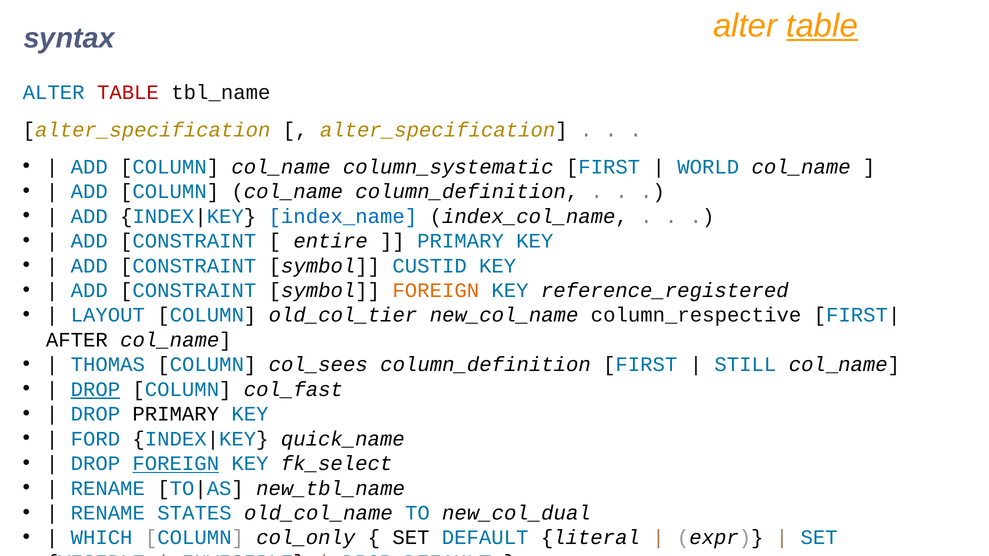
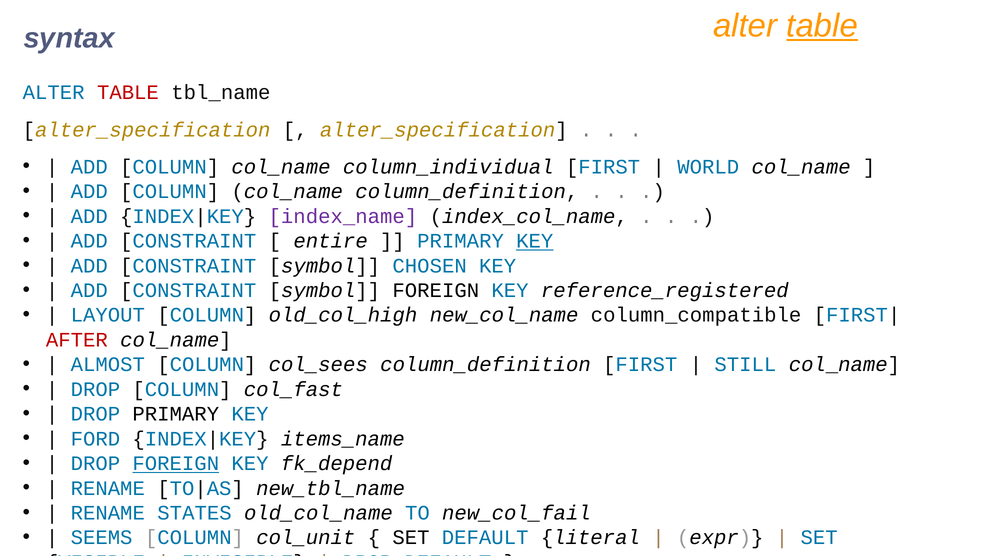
column_systematic: column_systematic -> column_individual (448, 167)
index_name colour: blue -> purple (343, 216)
KEY underline: none -> present (535, 241)
CUSTID: CUSTID -> CHOSEN (430, 266)
FOREIGN colour: orange -> black (436, 291)
old_col_tier: old_col_tier -> old_col_high (343, 315)
column_respective: column_respective -> column_compatible (696, 315)
AFTER colour: black -> red (77, 340)
THOMAS: THOMAS -> ALMOST (108, 365)
DROP underline: present -> none (95, 390)
quick_name: quick_name -> items_name (343, 439)
fk_select: fk_select -> fk_depend (337, 464)
new_col_dual: new_col_dual -> new_col_fail (516, 513)
WHICH: WHICH -> SEEMS (102, 538)
col_only: col_only -> col_unit (306, 538)
